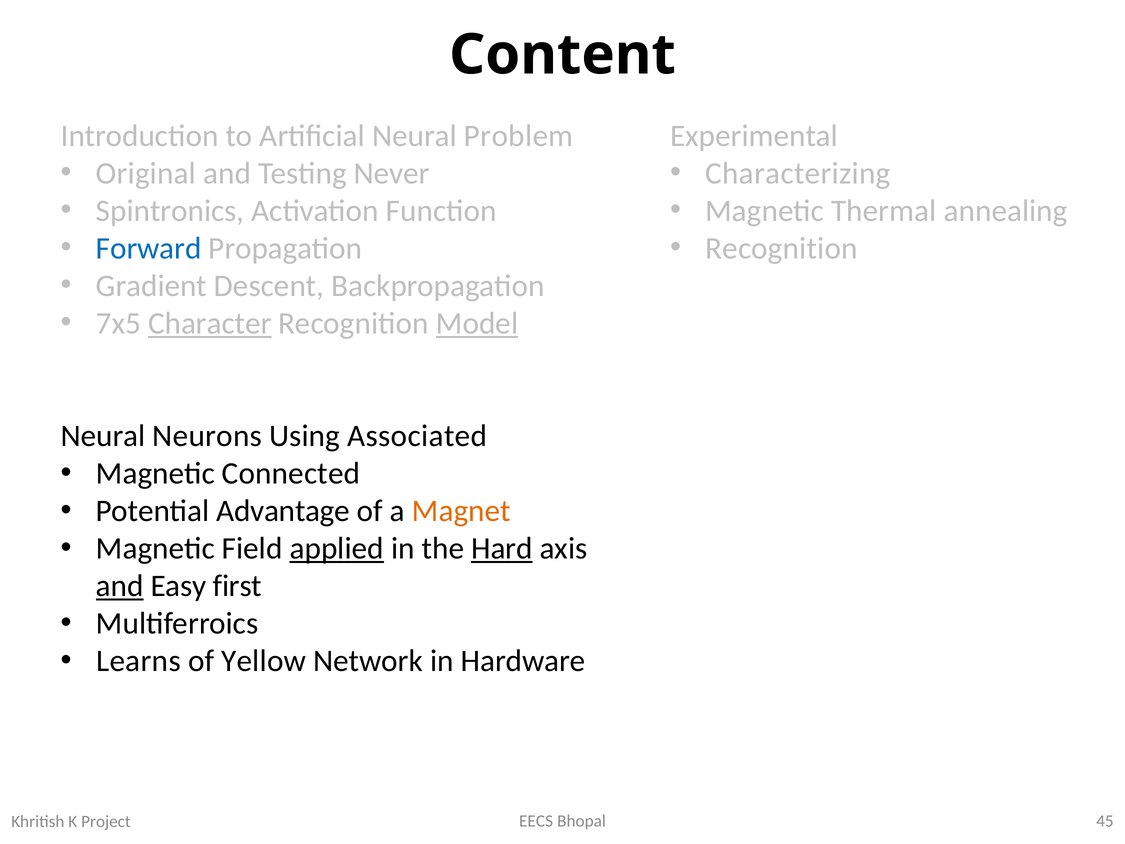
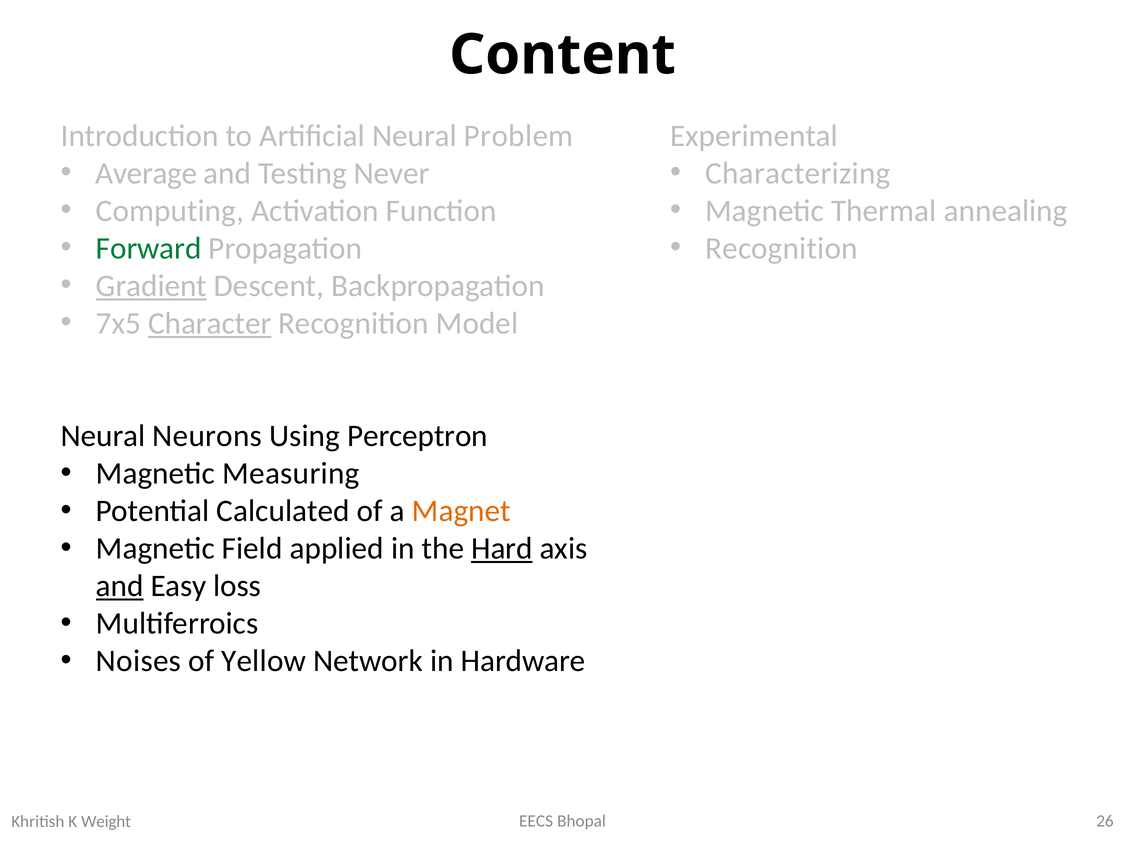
Original: Original -> Average (146, 173)
Spintronics: Spintronics -> Computing (170, 211)
Forward colour: blue -> green (149, 248)
Gradient underline: none -> present (151, 286)
Model underline: present -> none (477, 323)
Associated: Associated -> Perceptron (417, 436)
Connected: Connected -> Measuring (291, 473)
Advantage: Advantage -> Calculated (283, 511)
applied underline: present -> none (337, 548)
first: first -> loss (237, 586)
Learns: Learns -> Noises (139, 661)
45: 45 -> 26 (1105, 821)
Project: Project -> Weight (106, 821)
